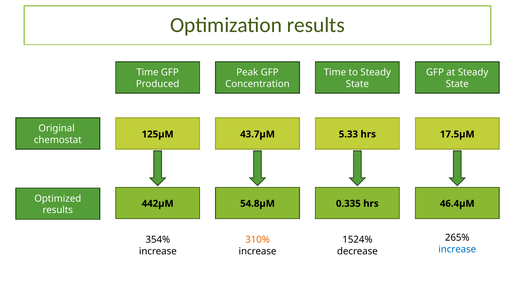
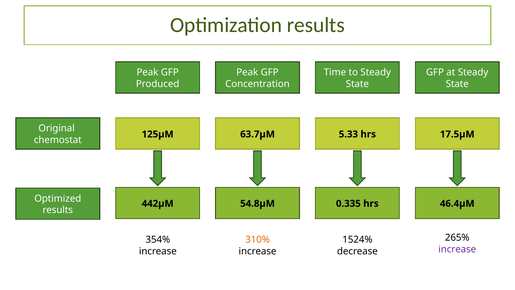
Time: Time -> Peak (147, 72)
43.7µM: 43.7µM -> 63.7µM (258, 134)
increase colour: blue -> purple (457, 249)
